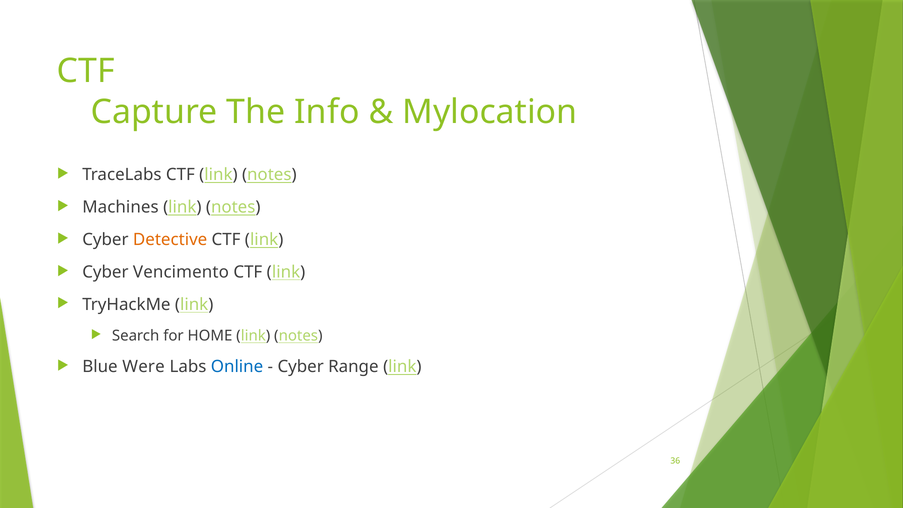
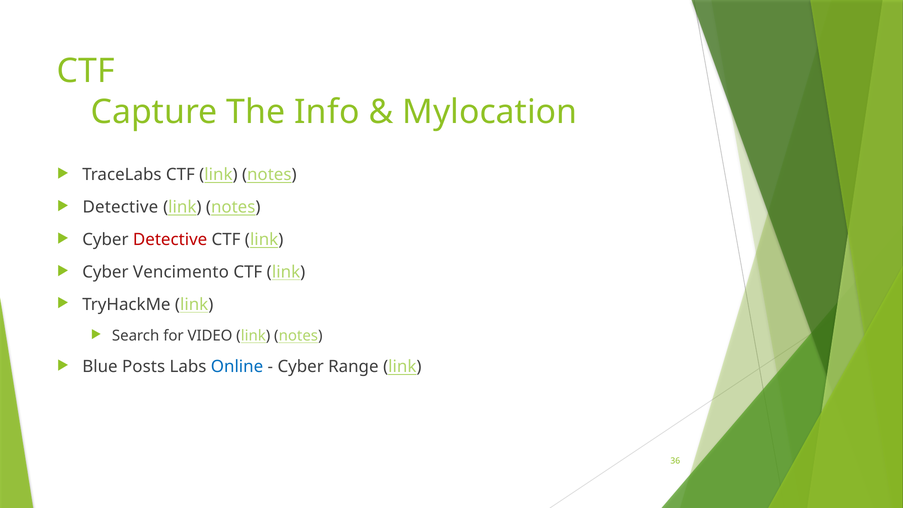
Machines: Machines -> Detective (120, 207)
Detective colour: orange -> red (170, 240)
HOME: HOME -> VIDEO (210, 336)
Were: Were -> Posts (144, 367)
